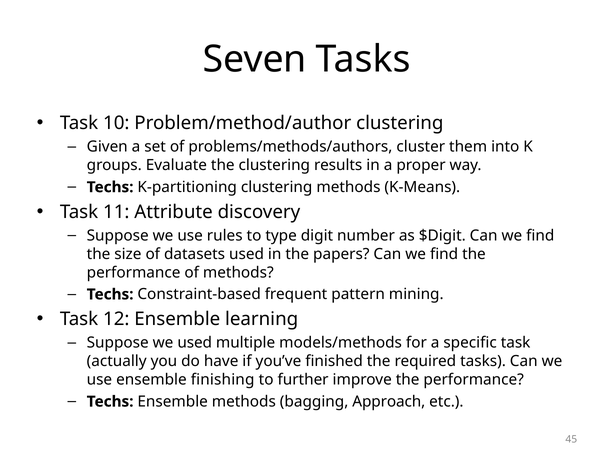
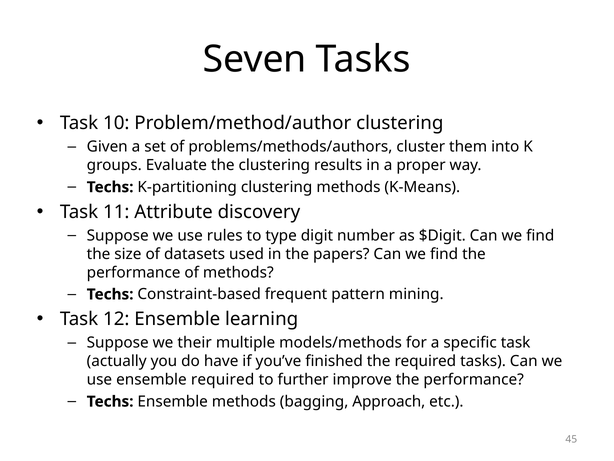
we used: used -> their (195, 342)
ensemble finishing: finishing -> required (223, 379)
